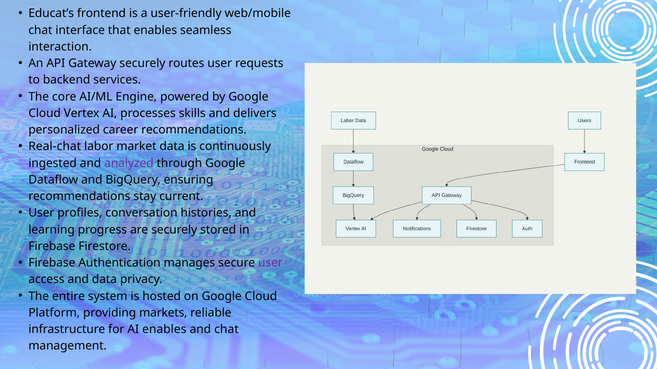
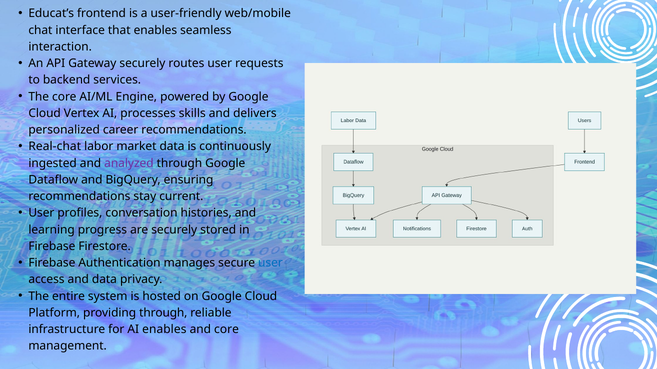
user colour: purple -> blue (270, 263)
providing markets: markets -> through (163, 313)
and chat: chat -> core (227, 330)
